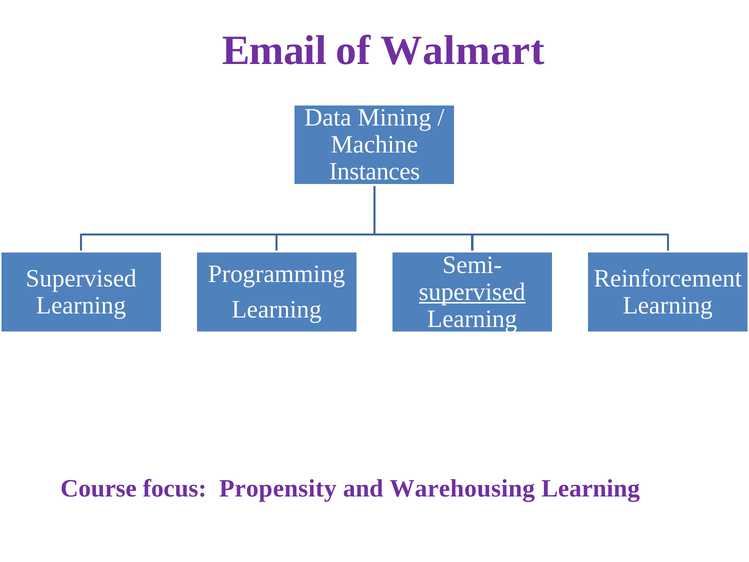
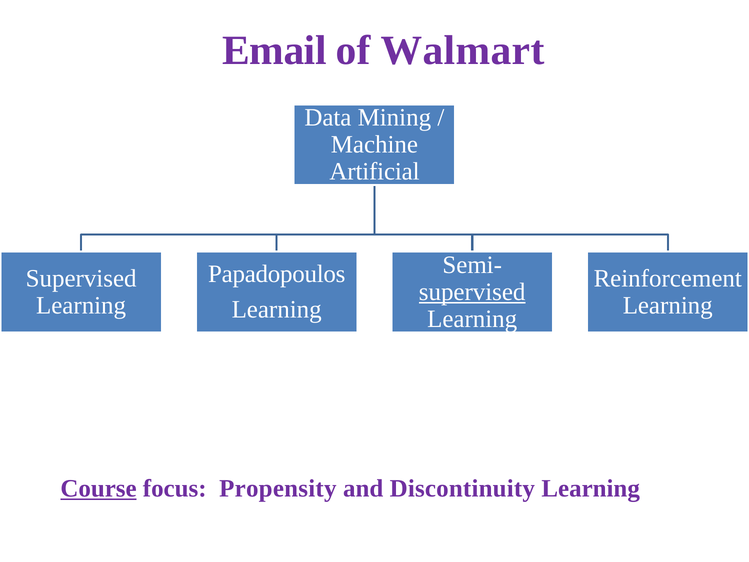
Instances: Instances -> Artificial (374, 172)
Programming: Programming -> Papadopoulos (277, 274)
Course underline: none -> present (99, 489)
Warehousing: Warehousing -> Discontinuity (462, 489)
